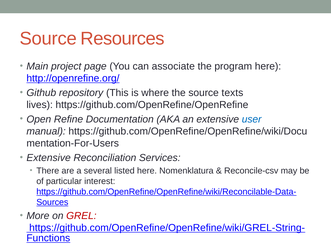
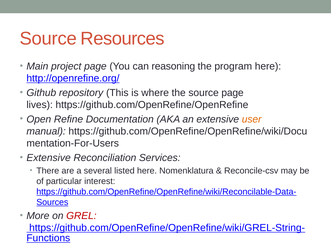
associate: associate -> reasoning (173, 66)
source texts: texts -> page (233, 93)
user colour: blue -> orange (252, 119)
